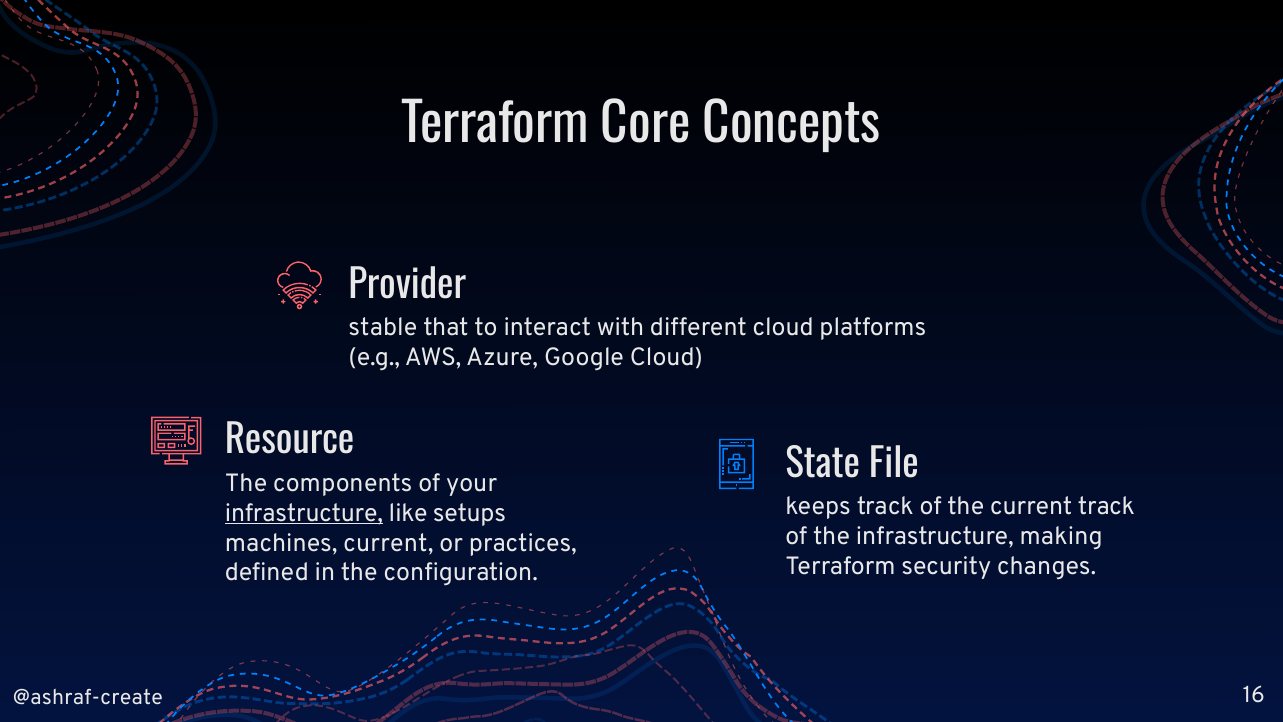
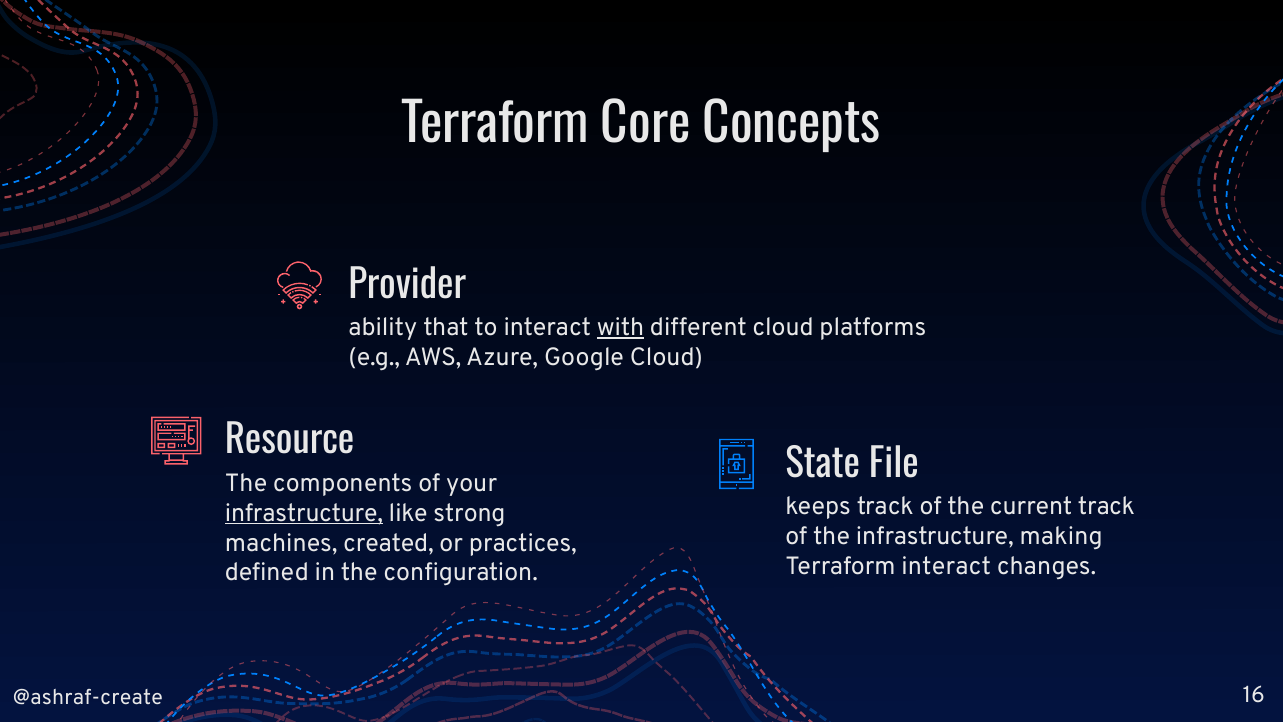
stable: stable -> ability (383, 327)
with underline: none -> present (621, 327)
setups: setups -> strong (469, 513)
machines current: current -> created (389, 543)
Terraform security: security -> interact (946, 566)
